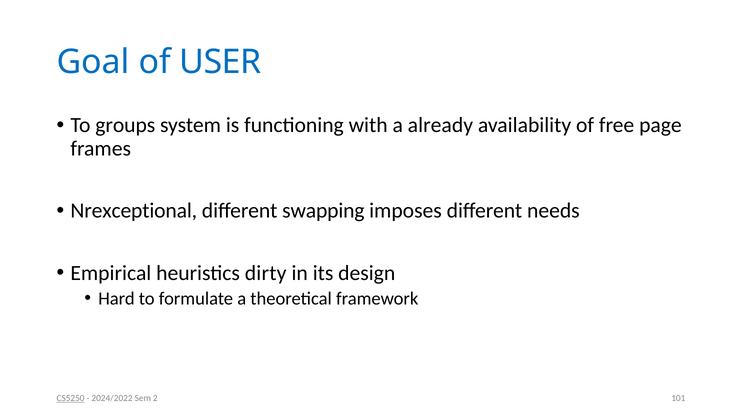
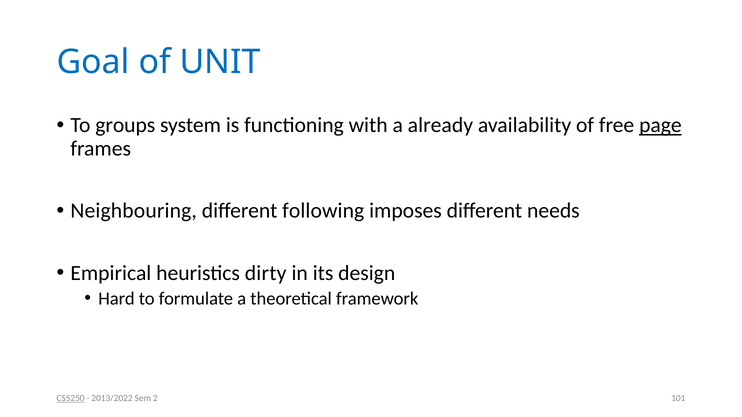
USER: USER -> UNIT (220, 62)
page underline: none -> present (660, 125)
Nrexceptional: Nrexceptional -> Neighbouring (134, 211)
swapping: swapping -> following (323, 211)
2024/2022: 2024/2022 -> 2013/2022 (112, 399)
